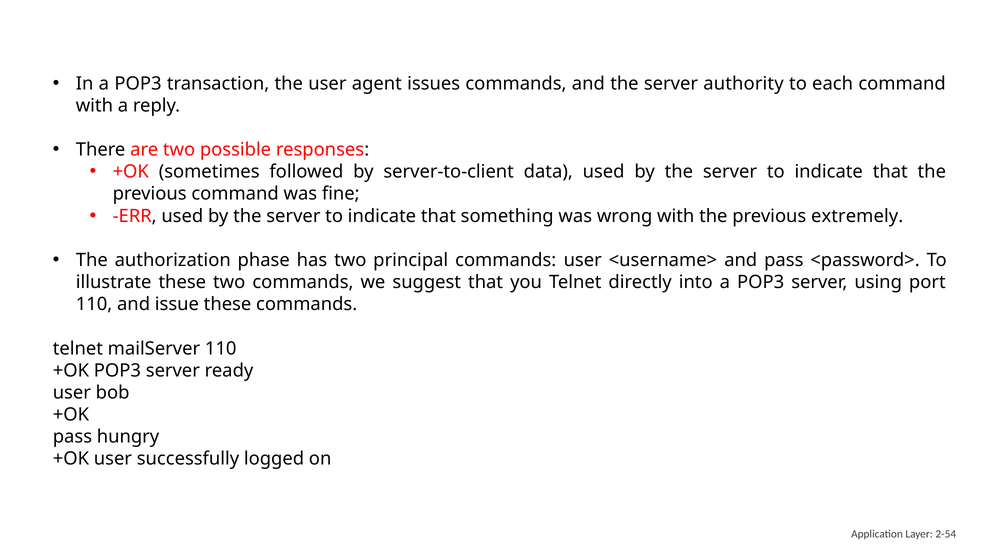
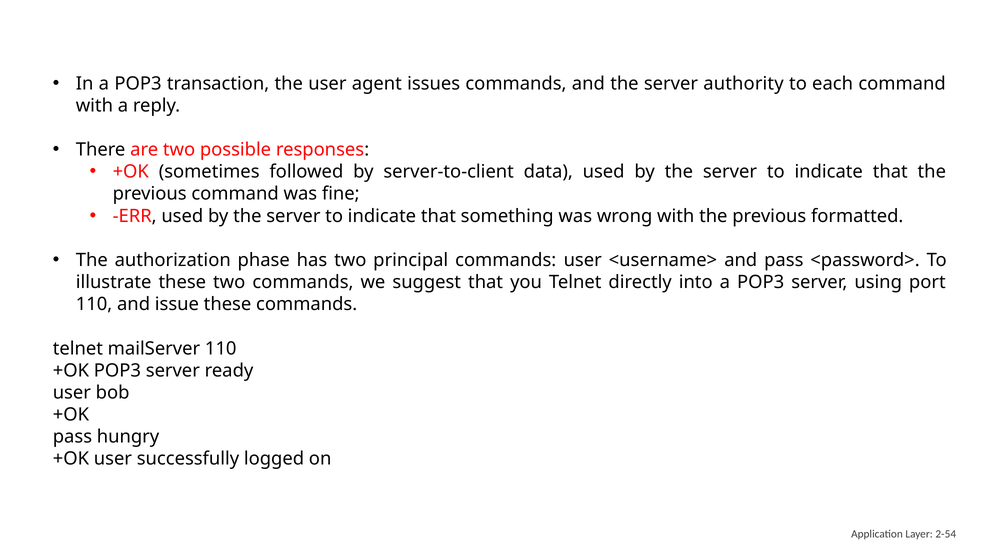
extremely: extremely -> formatted (857, 216)
